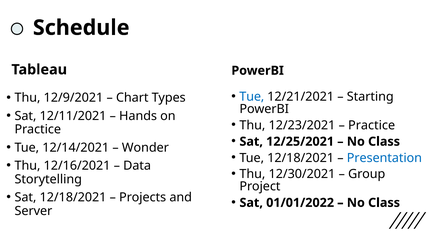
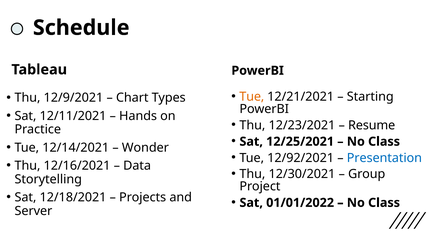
Tue colour: blue -> orange (252, 96)
Practice: Practice -> Resume (372, 125)
Tue 12/18/2021: 12/18/2021 -> 12/92/2021 (301, 157)
